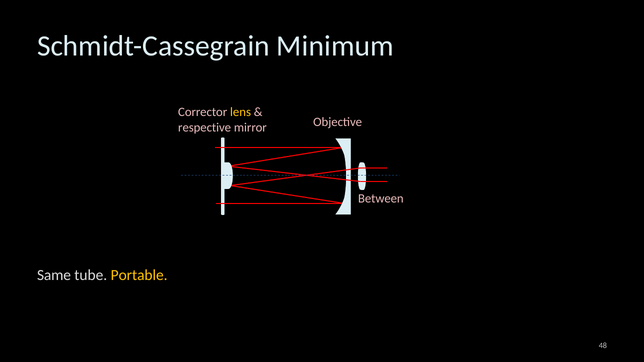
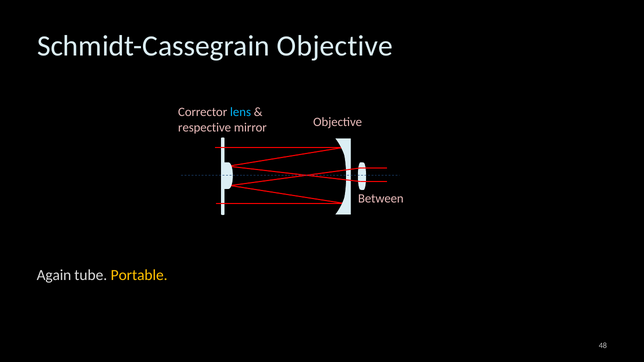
Schmidt-Cassegrain Minimum: Minimum -> Objective (335, 46)
lens colour: yellow -> light blue (241, 112)
Same: Same -> Again (54, 276)
